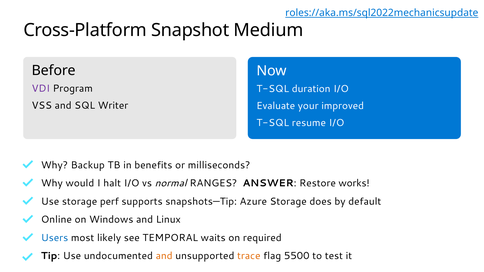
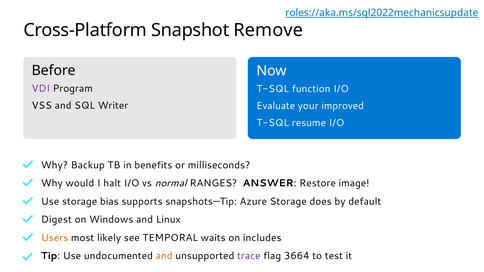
Medium: Medium -> Remove (268, 30)
duration: duration -> function (311, 89)
works: works -> image (354, 183)
perf: perf -> bias (109, 202)
Online: Online -> Digest (56, 220)
Users colour: blue -> orange (55, 238)
required: required -> includes (262, 238)
trace colour: orange -> purple (249, 256)
5500: 5500 -> 3664 (297, 256)
